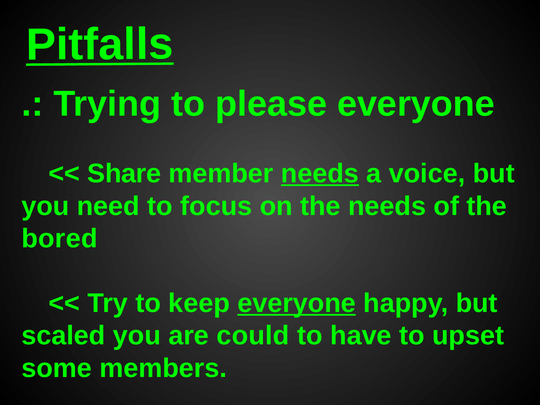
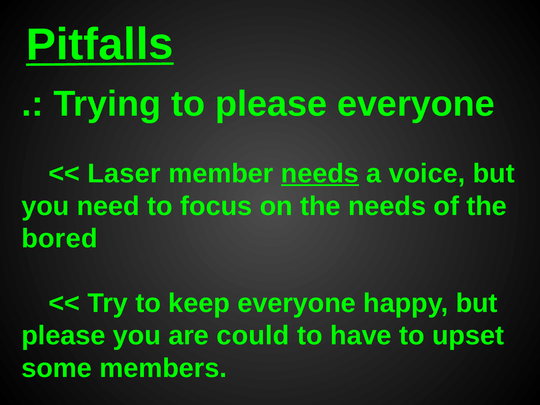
Share: Share -> Laser (124, 174)
everyone underline: present -> none (297, 303)
scaled: scaled -> please (63, 336)
